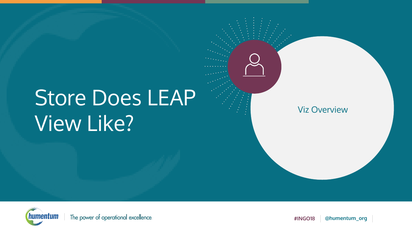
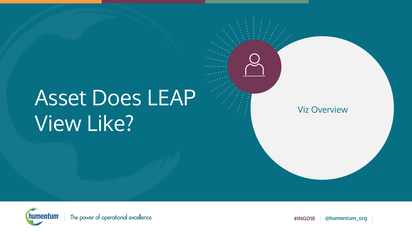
Store: Store -> Asset (61, 98)
